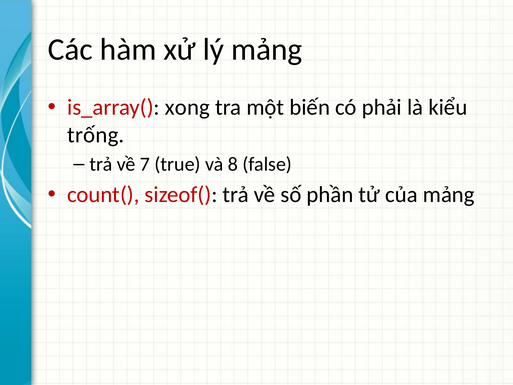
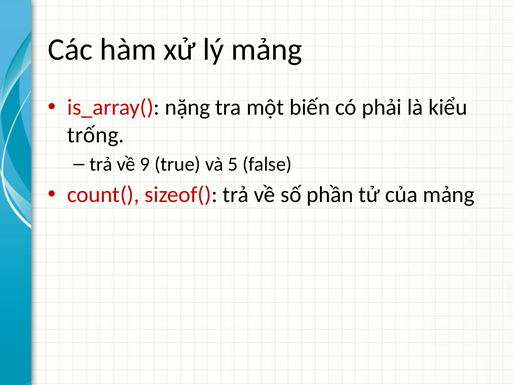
xong: xong -> nặng (188, 107)
7: 7 -> 9 (145, 164)
8: 8 -> 5 (233, 164)
